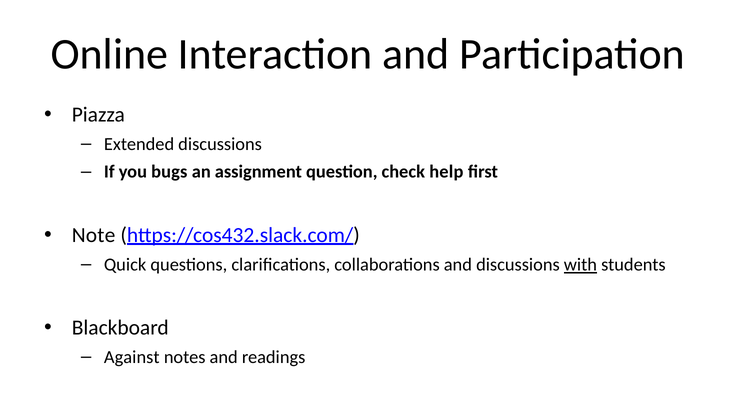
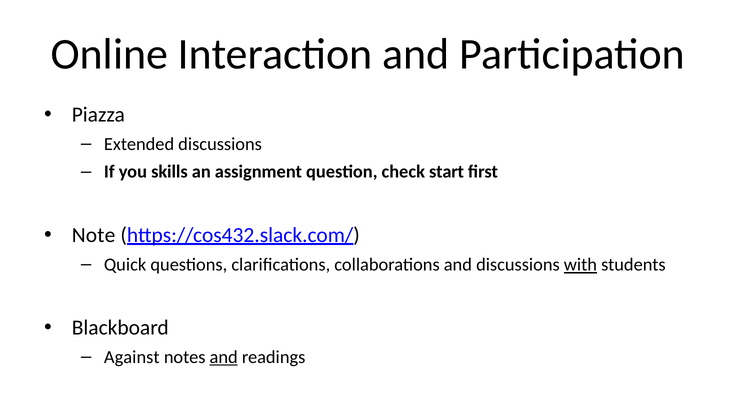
bugs: bugs -> skills (169, 172)
help: help -> start (447, 172)
and underline: none -> present (224, 357)
